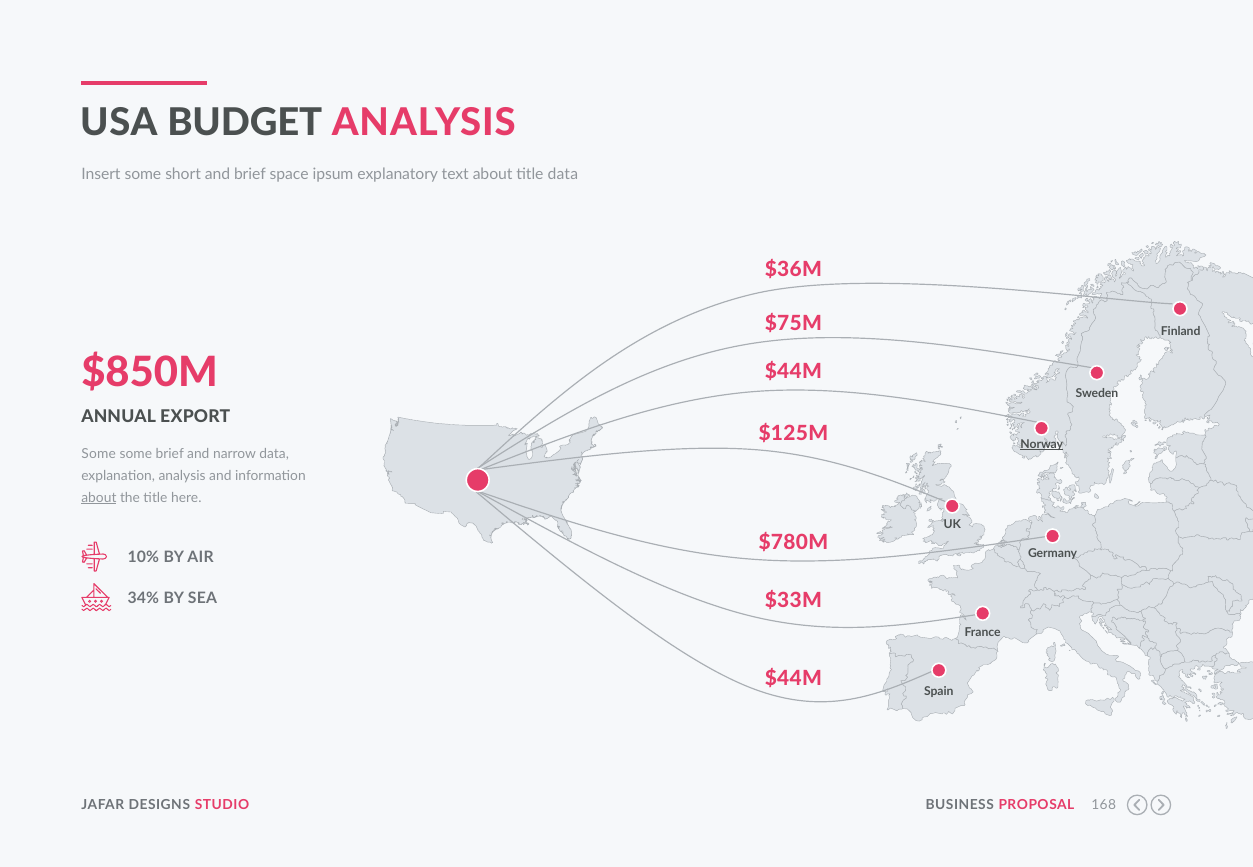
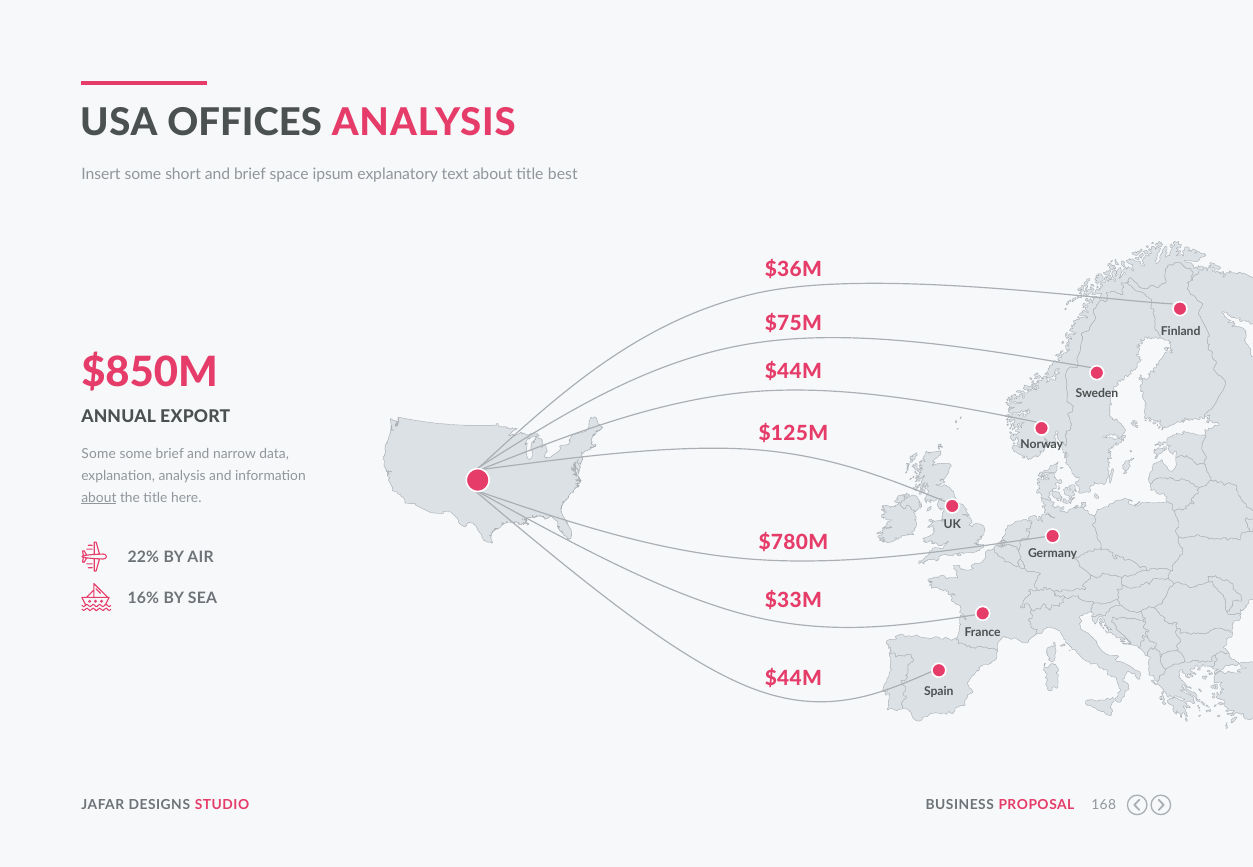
BUDGET: BUDGET -> OFFICES (245, 123)
title data: data -> best (563, 174)
Norway underline: present -> none (1042, 445)
10%: 10% -> 22% (143, 558)
34%: 34% -> 16% (143, 598)
